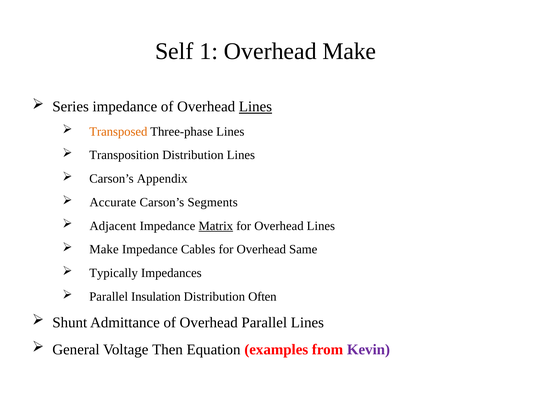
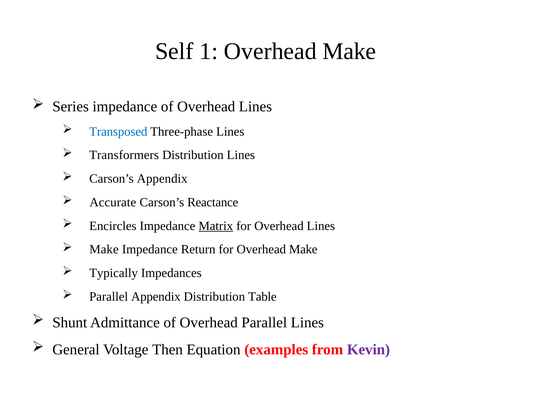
Lines underline: present -> none (255, 107)
Transposed colour: orange -> blue (118, 131)
Transposition: Transposition -> Transformers (124, 155)
Segments: Segments -> Reactance (213, 202)
Adjacent: Adjacent -> Encircles (113, 226)
Cables: Cables -> Return (198, 249)
for Overhead Same: Same -> Make (303, 249)
Parallel Insulation: Insulation -> Appendix (156, 296)
Often: Often -> Table (262, 296)
